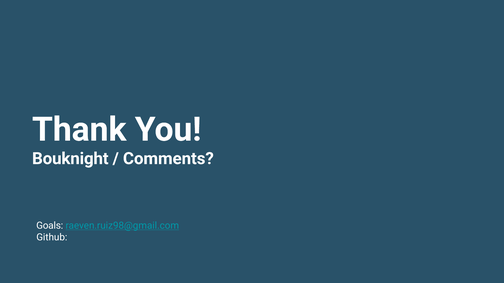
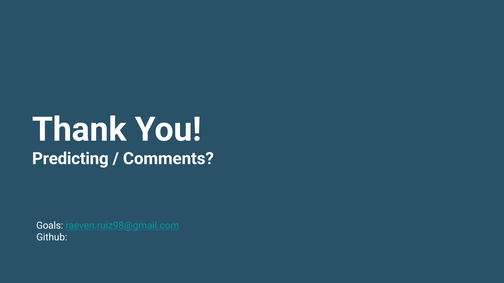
Bouknight: Bouknight -> Predicting (70, 159)
